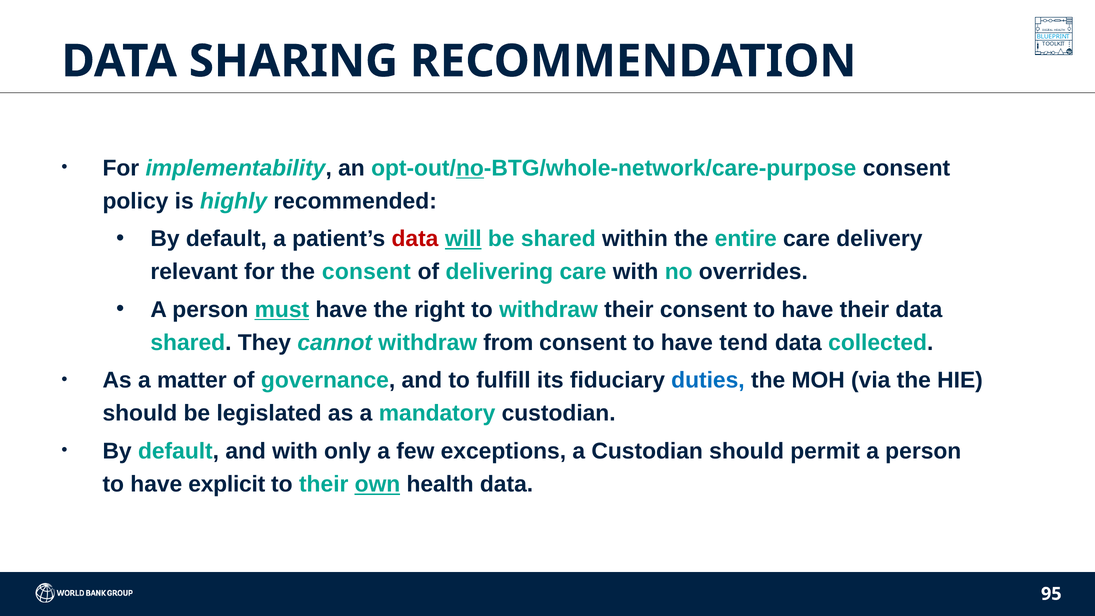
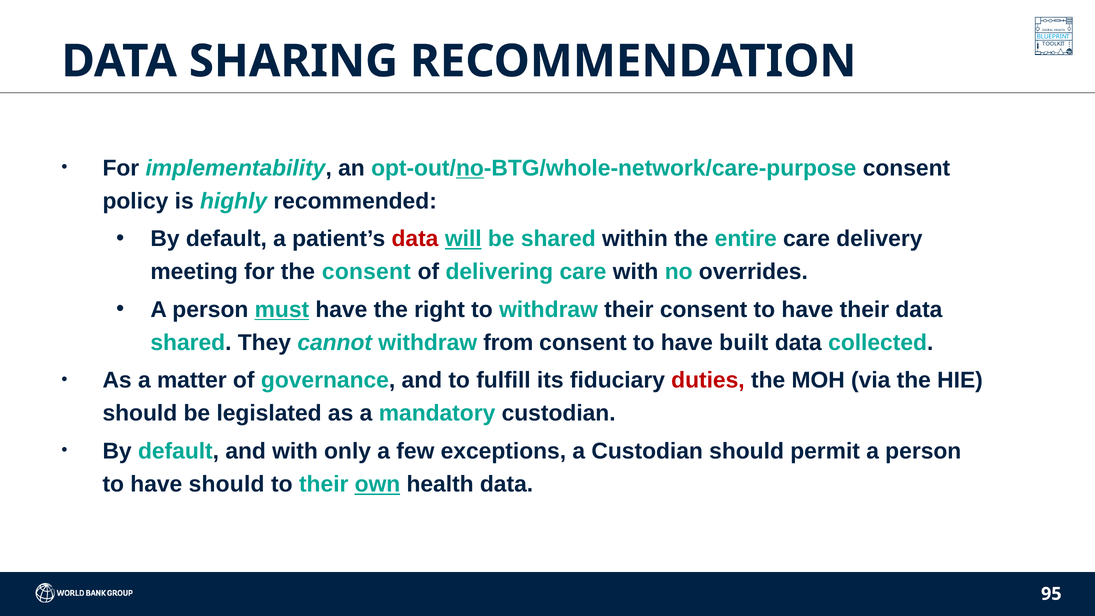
relevant: relevant -> meeting (194, 272)
tend: tend -> built (744, 343)
duties colour: blue -> red (708, 380)
have explicit: explicit -> should (227, 484)
